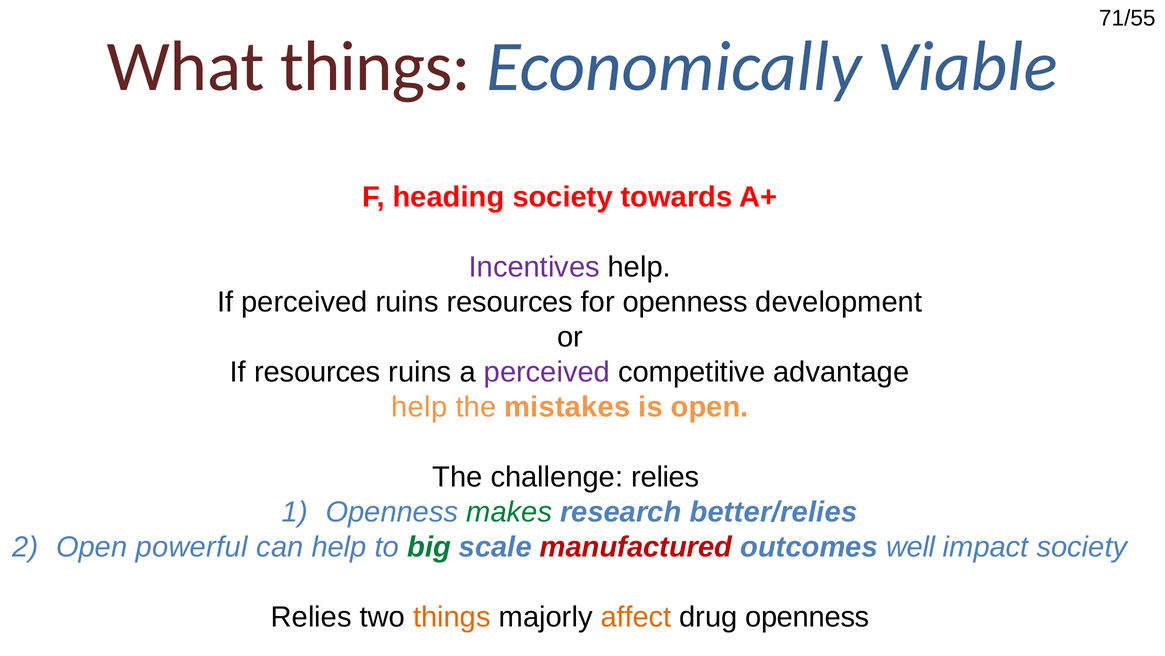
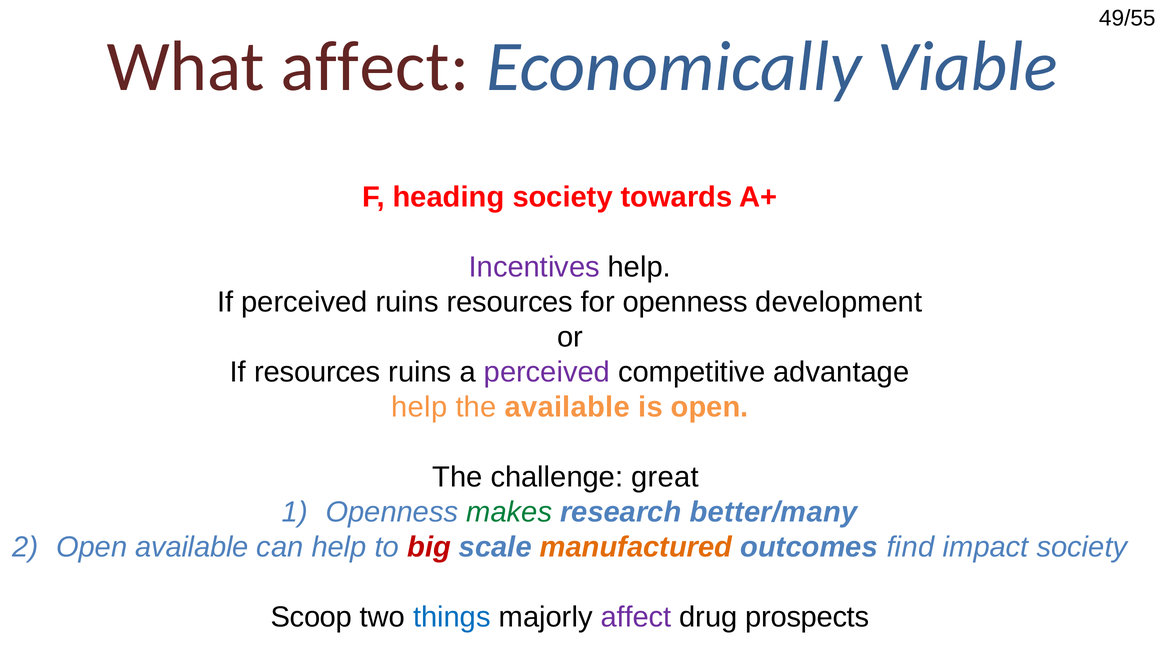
71/55: 71/55 -> 49/55 (1127, 18)
What things: things -> affect (375, 67)
the mistakes: mistakes -> available (567, 407)
challenge relies: relies -> great (665, 476)
better/relies: better/relies -> better/many (773, 511)
Open powerful: powerful -> available (192, 546)
big colour: green -> red (429, 546)
manufactured colour: red -> orange (636, 546)
well: well -> find (910, 546)
Relies: Relies -> Scoop (311, 616)
things colour: orange -> blue (452, 616)
affect colour: orange -> purple (636, 616)
drug openness: openness -> prospects (807, 616)
